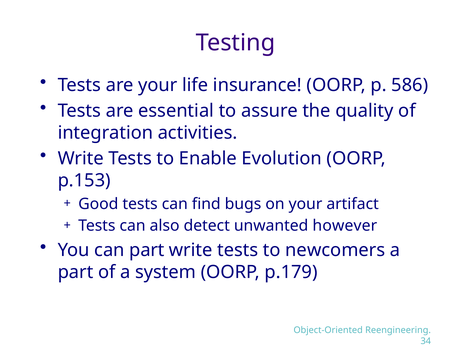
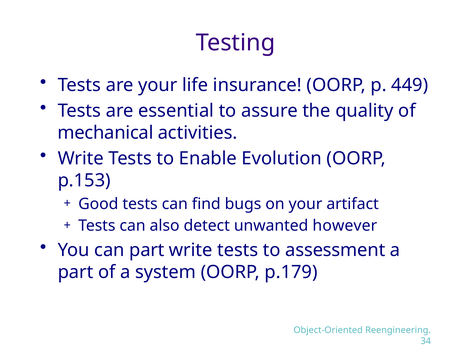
586: 586 -> 449 (410, 85)
integration: integration -> mechanical (105, 133)
newcomers: newcomers -> assessment (335, 250)
